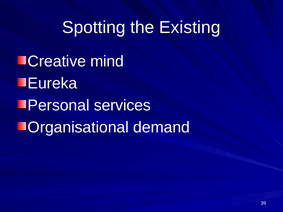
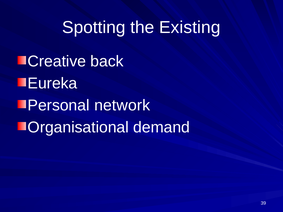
mind: mind -> back (107, 61)
services: services -> network (122, 105)
